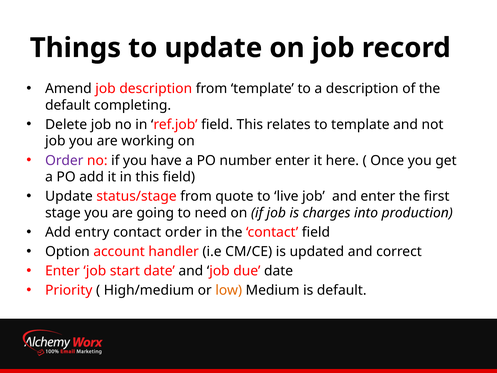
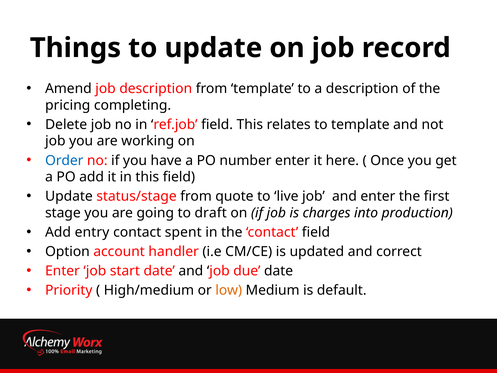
default: default -> pricing (68, 105)
Order colour: purple -> blue (64, 160)
need: need -> draft (211, 213)
contact order: order -> spent (183, 232)
